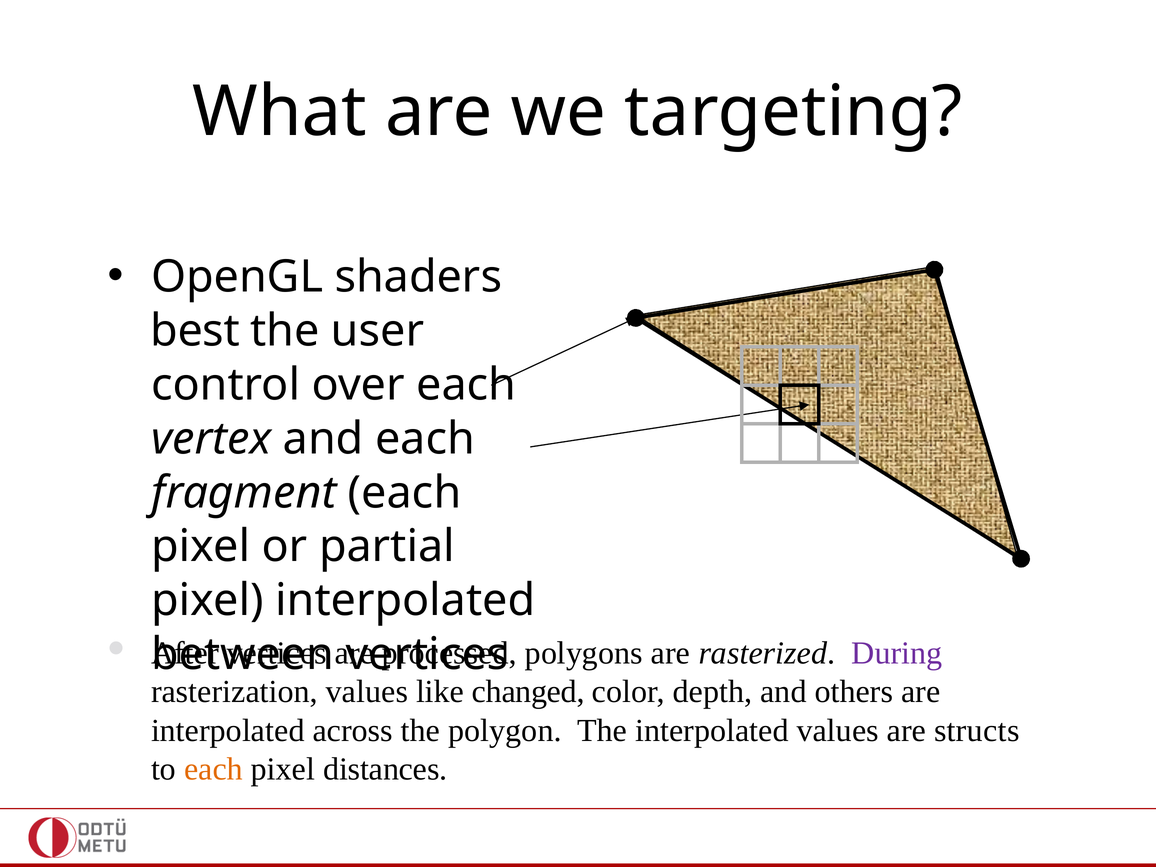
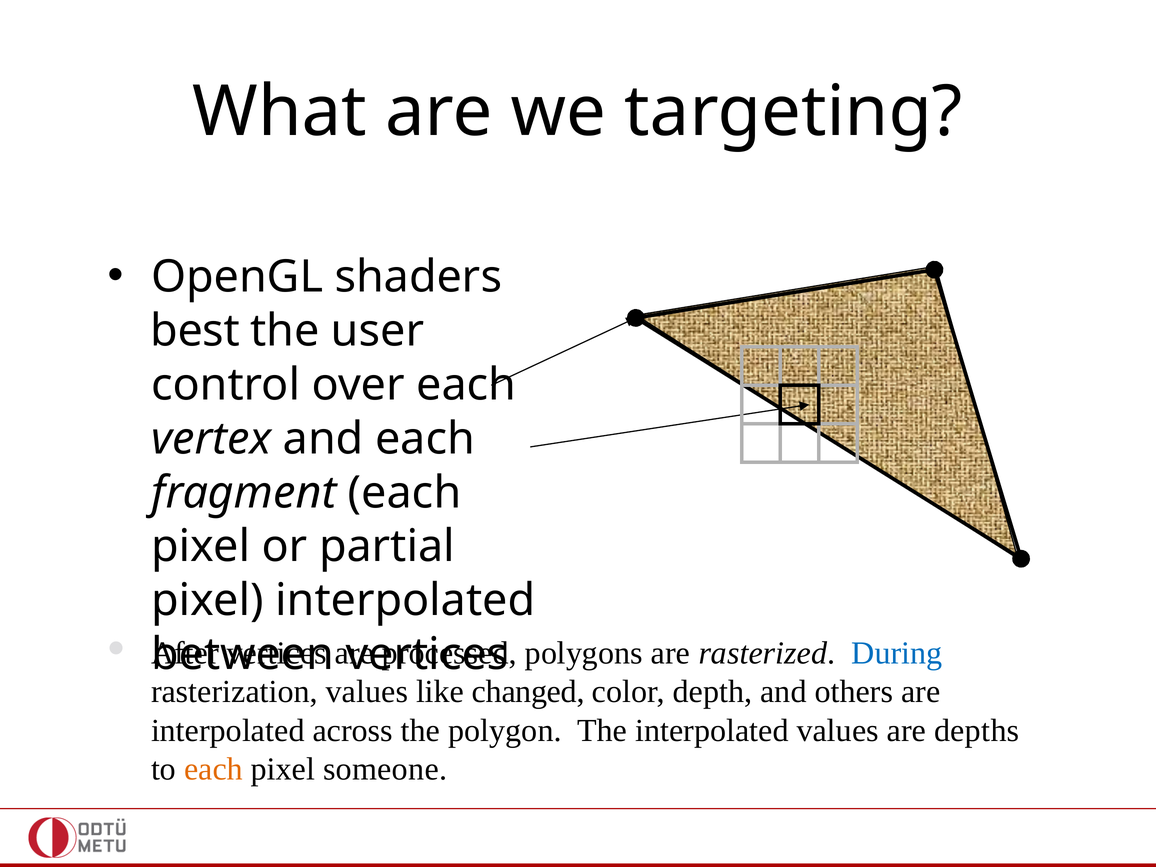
During colour: purple -> blue (897, 653)
structs: structs -> depths (977, 730)
distances: distances -> someone (385, 769)
